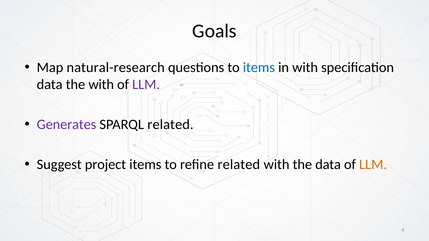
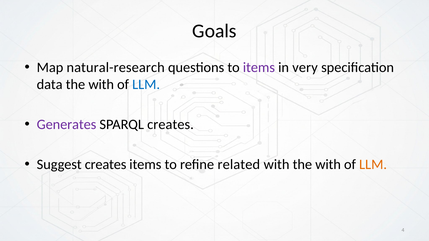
items colour: blue -> purple (259, 67)
in with: with -> very (305, 67)
LLM colour: purple -> blue (146, 85)
SPARQL related: related -> creates (171, 125)
Suggest project: project -> creates (106, 165)
with the data: data -> with (328, 165)
